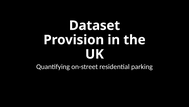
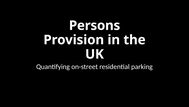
Dataset: Dataset -> Persons (95, 25)
